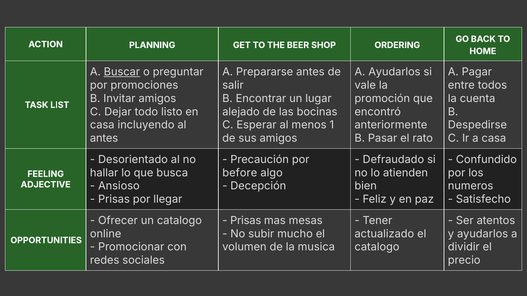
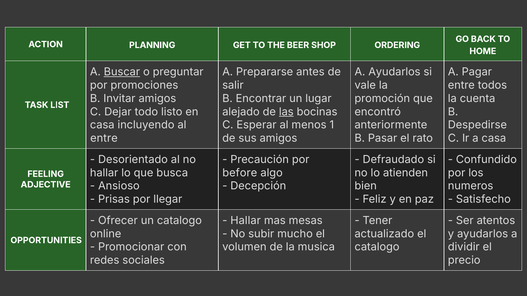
las underline: none -> present (286, 112)
antes: antes -> entre (104, 138)
Prisas: Prisas -> Hallar (246, 221)
